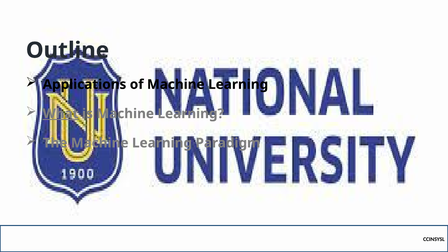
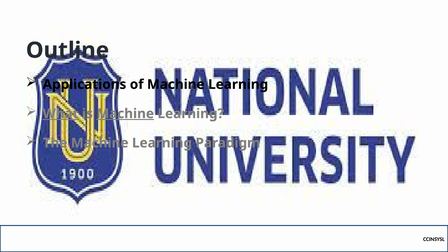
Machine underline: none -> present (125, 114)
